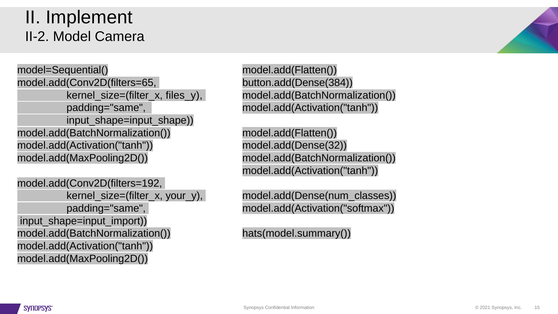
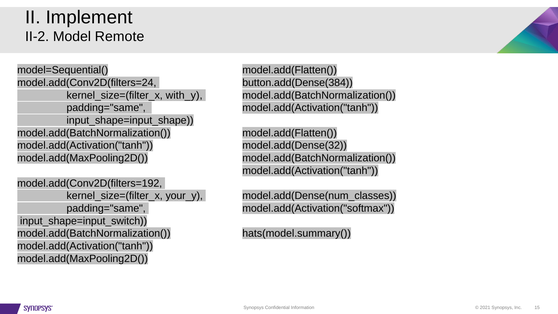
Camera: Camera -> Remote (120, 37)
model.add(Conv2D(filters=65: model.add(Conv2D(filters=65 -> model.add(Conv2D(filters=24 (87, 83)
files_y: files_y -> with_y (184, 95)
input_shape=input_import: input_shape=input_import -> input_shape=input_switch (84, 221)
